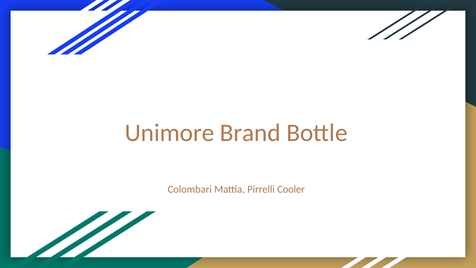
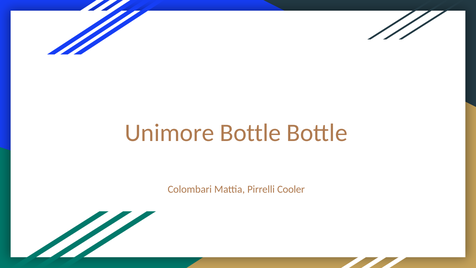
Unimore Brand: Brand -> Bottle (250, 133)
